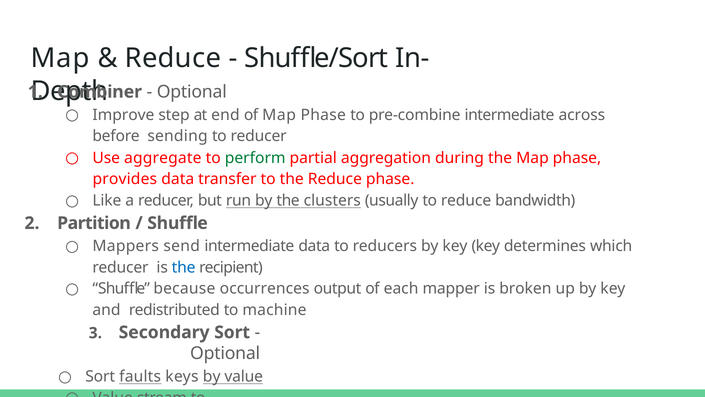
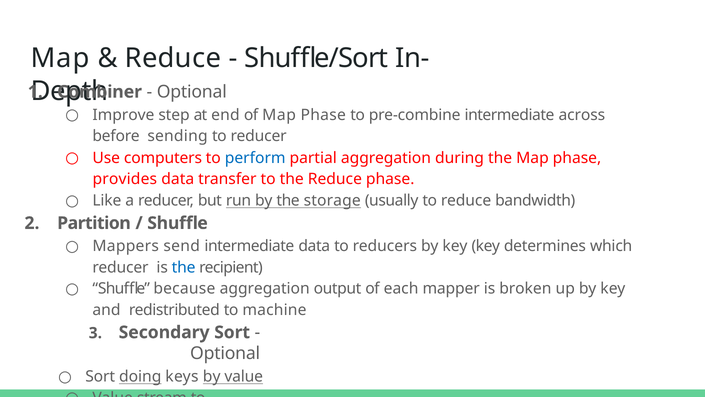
aggregate: aggregate -> computers (163, 158)
perform colour: green -> blue (255, 158)
clusters: clusters -> storage (332, 200)
because occurrences: occurrences -> aggregation (265, 288)
faults: faults -> doing (140, 376)
